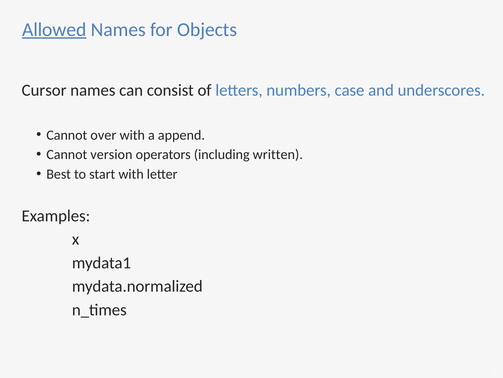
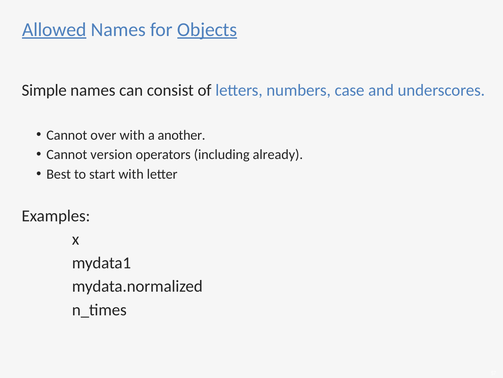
Objects underline: none -> present (207, 30)
Cursor: Cursor -> Simple (44, 90)
append: append -> another (182, 135)
written: written -> already (278, 154)
